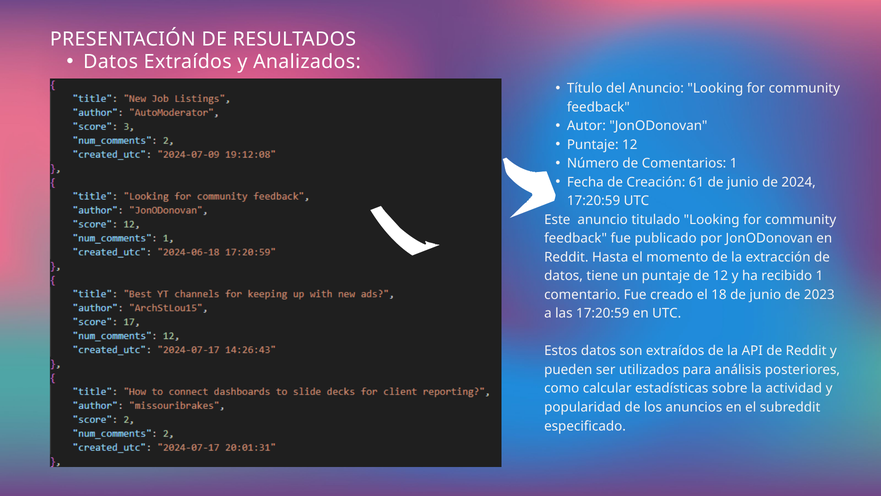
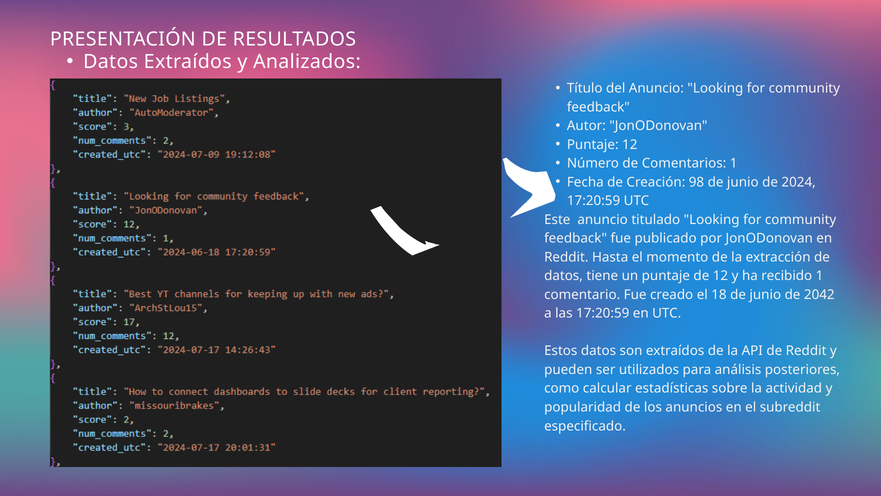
61: 61 -> 98 (696, 182)
2023: 2023 -> 2042 (819, 294)
